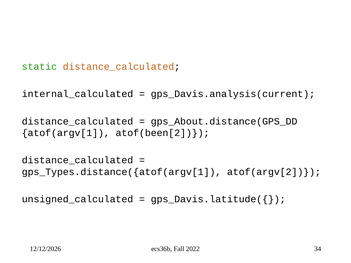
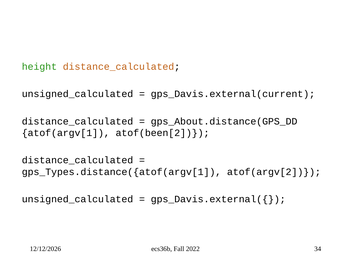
static: static -> height (39, 67)
internal_calculated: internal_calculated -> unsigned_calculated (78, 94)
gps_Davis.analysis(current: gps_Davis.analysis(current -> gps_Davis.external(current (233, 94)
gps_Davis.latitude({: gps_Davis.latitude({ -> gps_Davis.external({ (218, 199)
